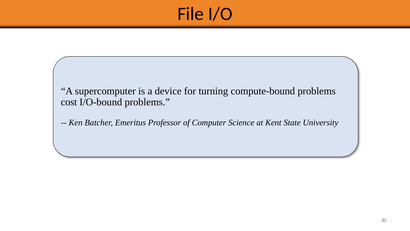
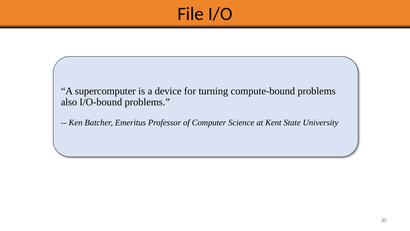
cost: cost -> also (69, 102)
